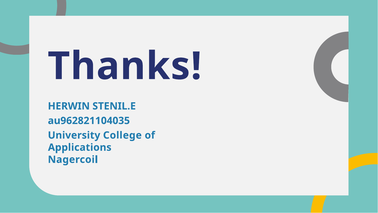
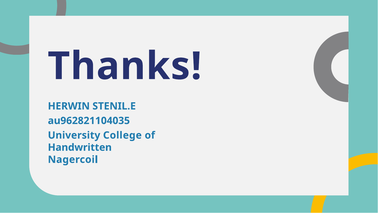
Applications: Applications -> Handwritten (80, 147)
